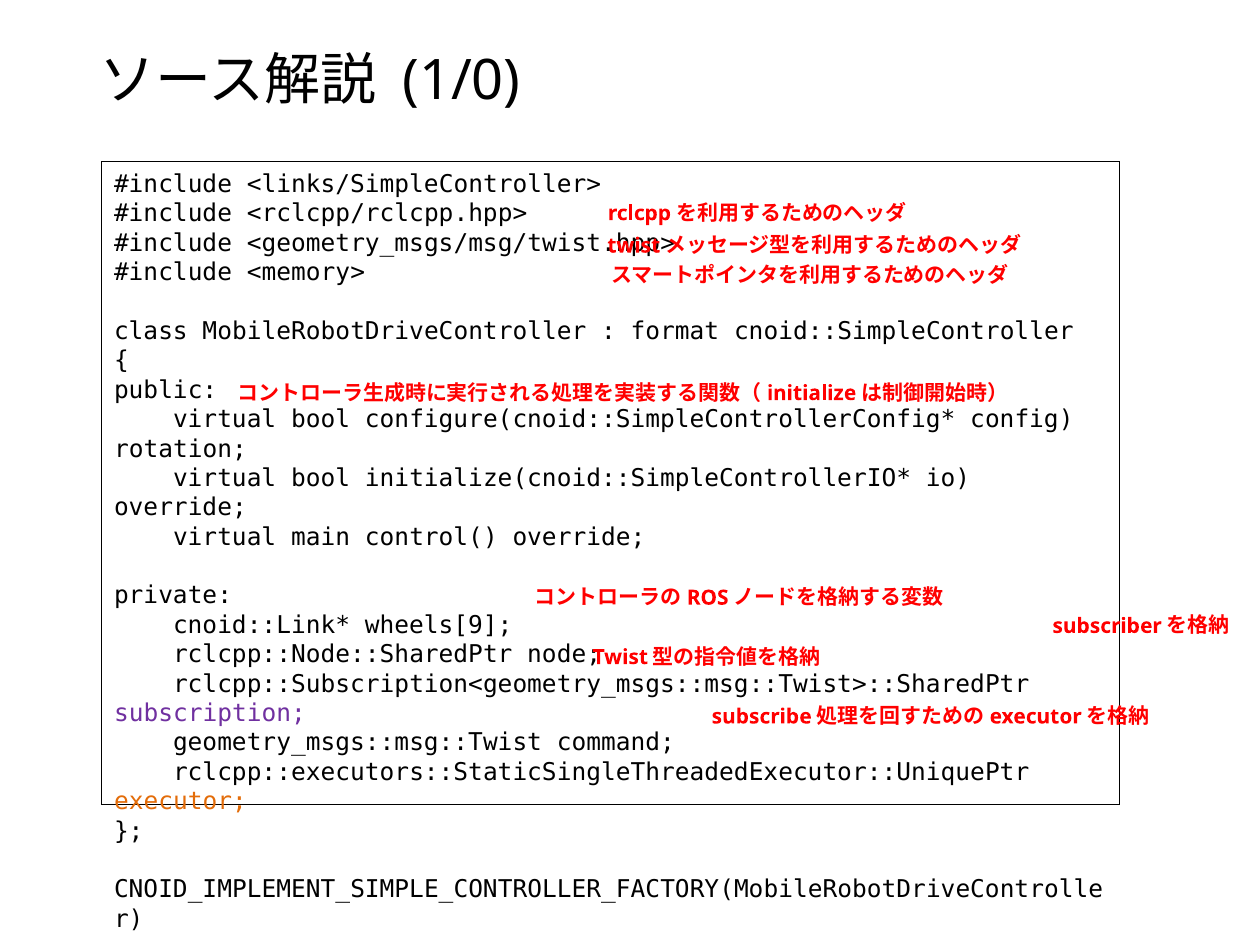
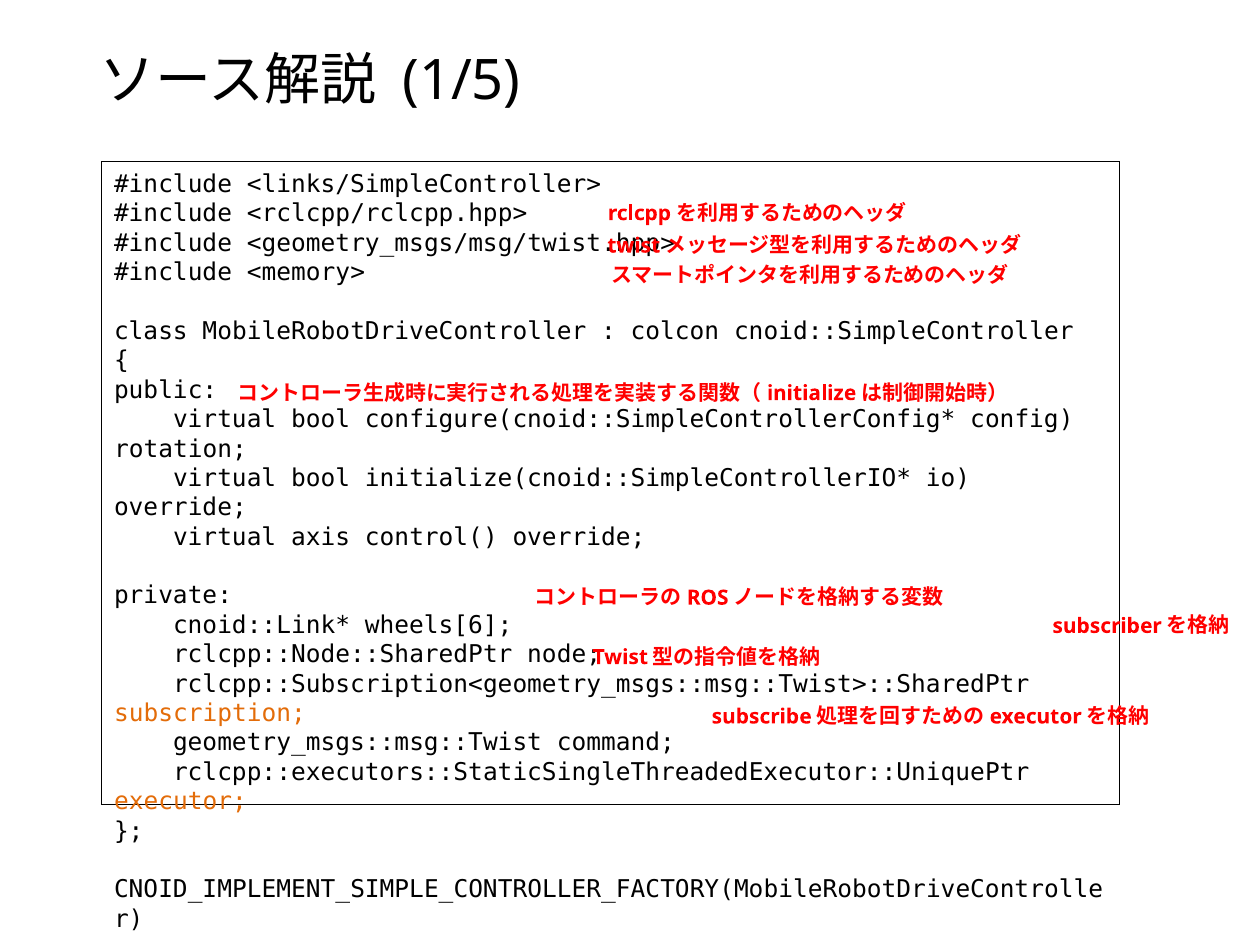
1/0: 1/0 -> 1/5 (461, 81)
format: format -> colcon (675, 332)
main: main -> axis (321, 537)
wheels[9: wheels[9 -> wheels[6 (439, 625)
subscription colour: purple -> orange (210, 714)
